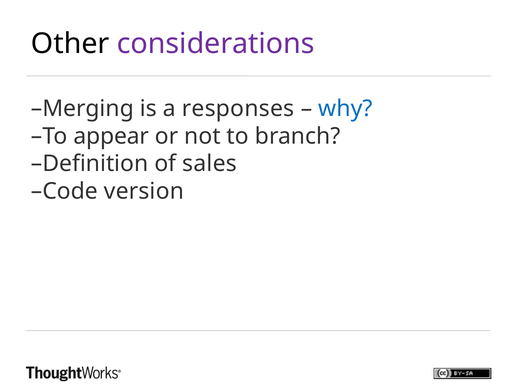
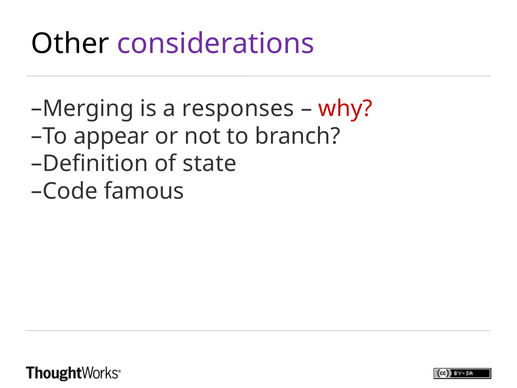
why colour: blue -> red (345, 108)
sales: sales -> state (210, 164)
version: version -> famous (144, 191)
